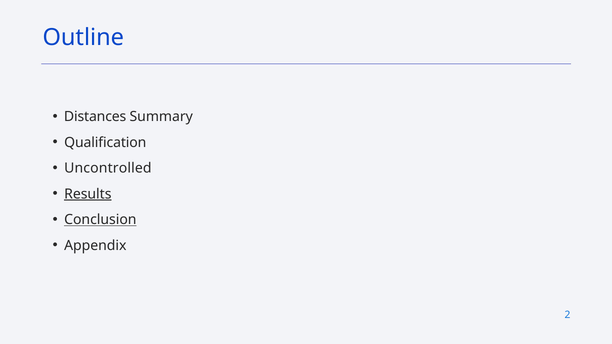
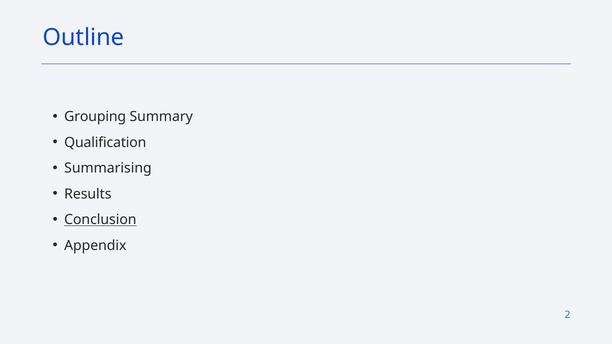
Distances: Distances -> Grouping (95, 117)
Uncontrolled: Uncontrolled -> Summarising (108, 168)
Results underline: present -> none (88, 194)
